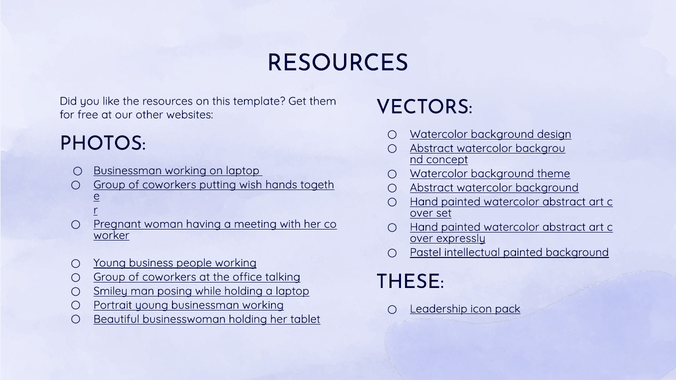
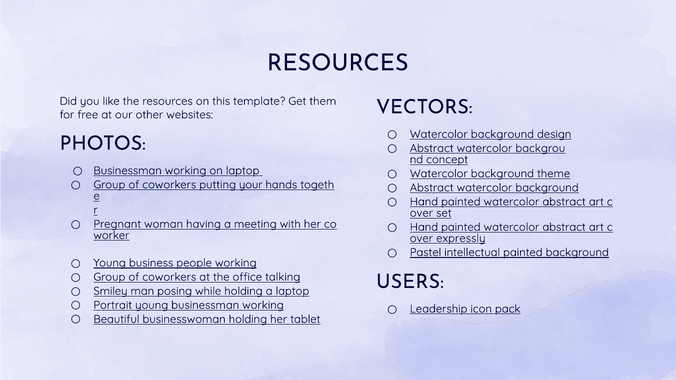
wish: wish -> your (251, 185)
THESE: THESE -> USERS (410, 282)
